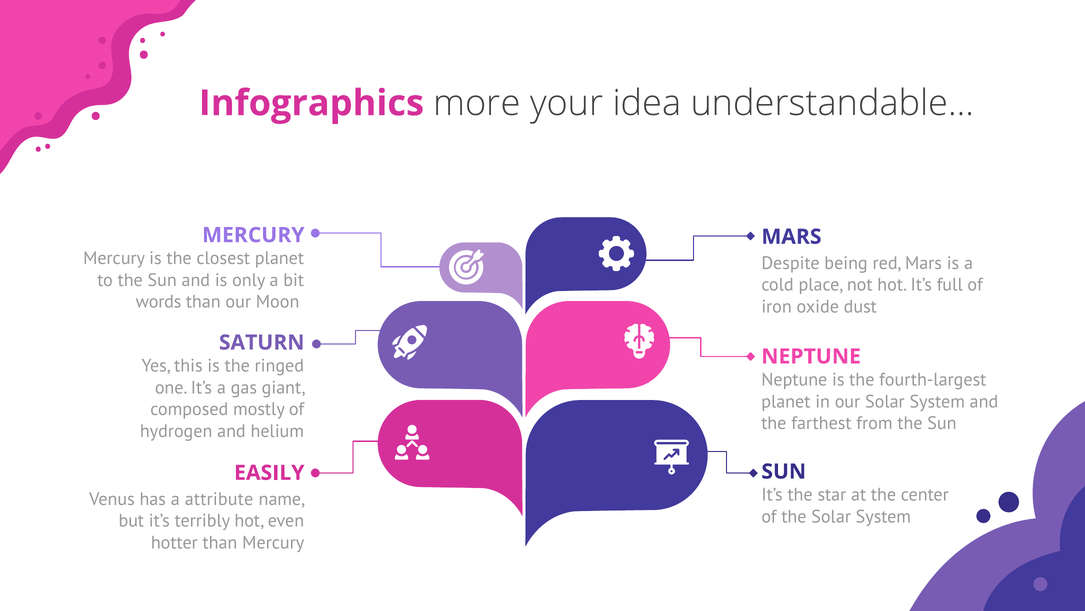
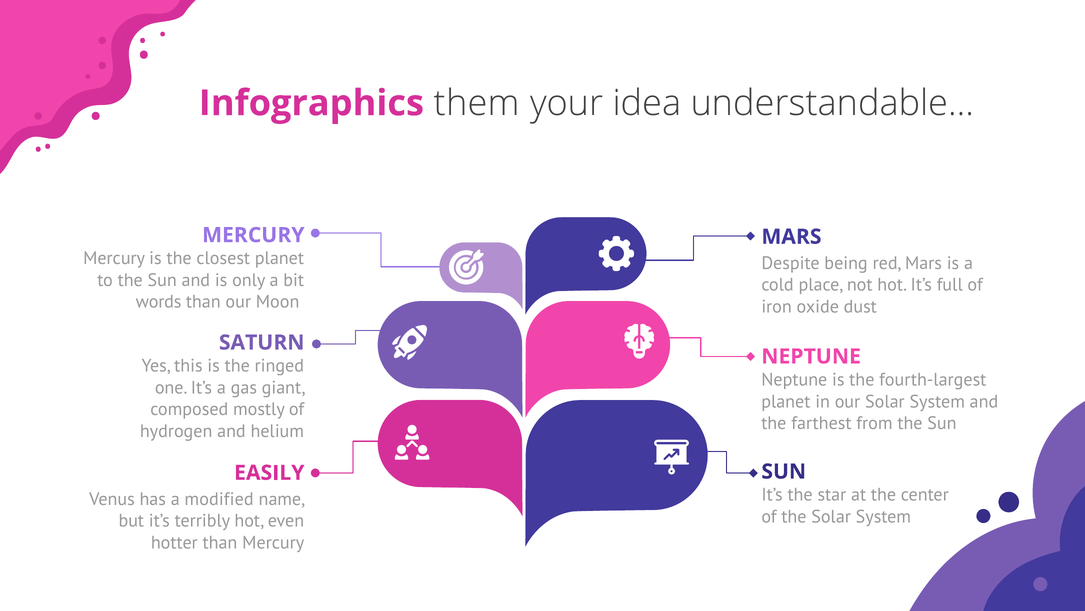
more: more -> them (477, 103)
attribute: attribute -> modified (219, 499)
